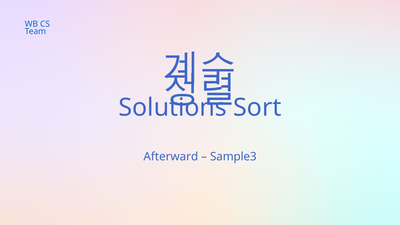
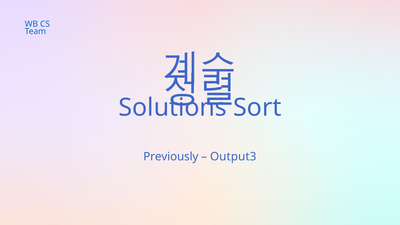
Afterward: Afterward -> Previously (171, 157)
Sample3: Sample3 -> Output3 (233, 157)
